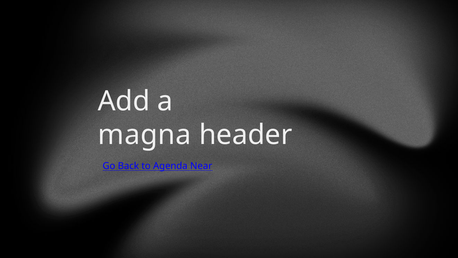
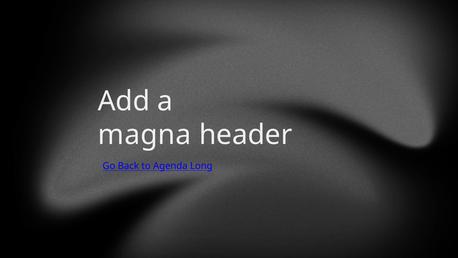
Near: Near -> Long (201, 166)
